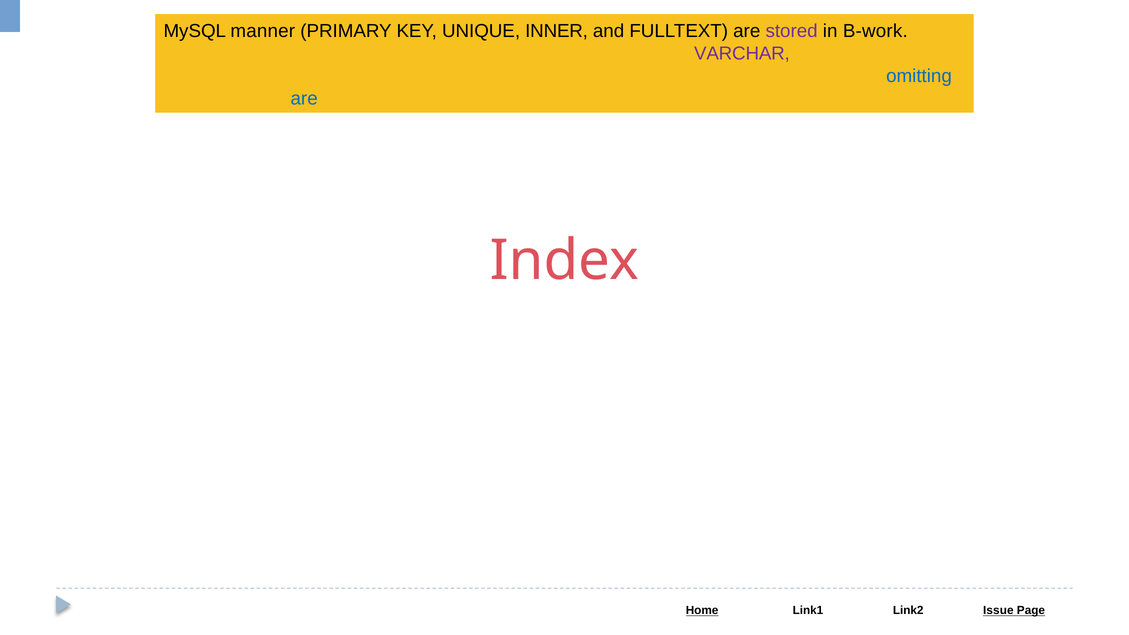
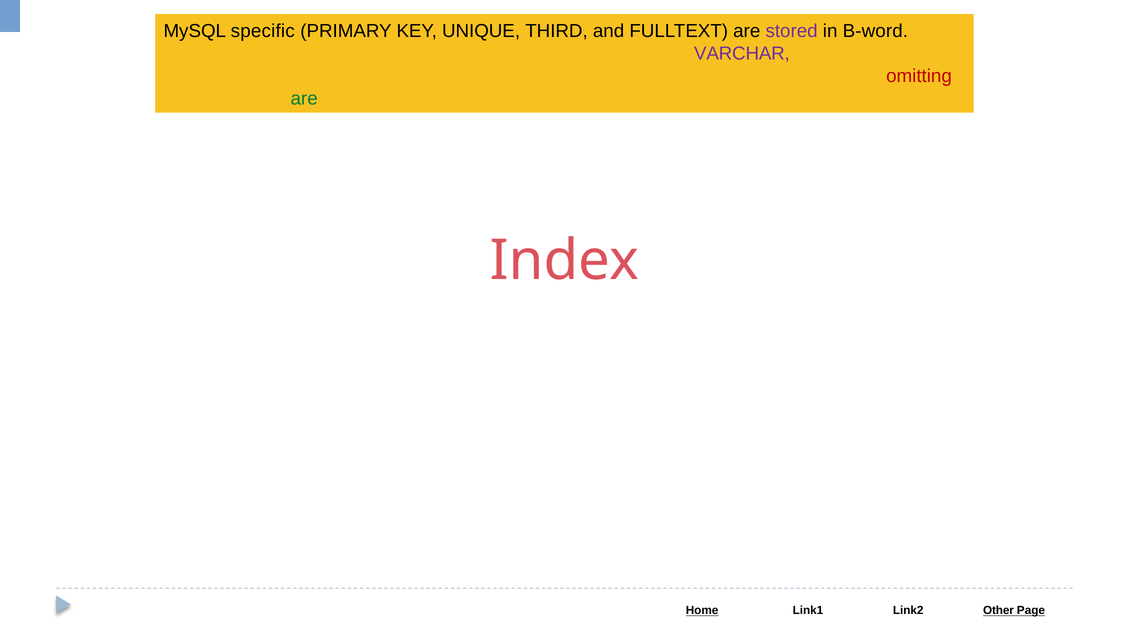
manner: manner -> specific (263, 31)
INNER: INNER -> THIRD (557, 31)
B-work: B-work -> B-word (875, 31)
omitting colour: blue -> red (919, 76)
are colour: blue -> green (304, 99)
Issue: Issue -> Other (998, 611)
